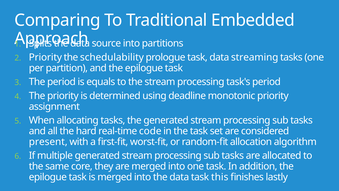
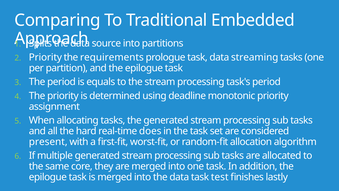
schedulability: schedulability -> requirements (112, 57)
code: code -> does (150, 131)
this: this -> test (220, 177)
